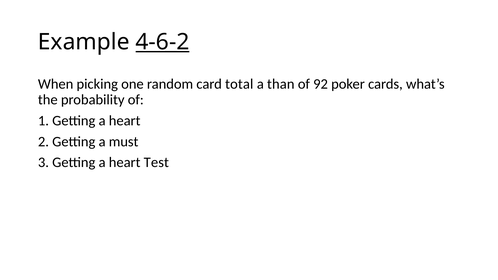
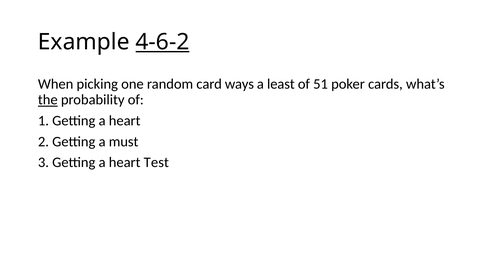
total: total -> ways (239, 84)
than: than -> least (281, 84)
92: 92 -> 51 (321, 84)
the underline: none -> present (48, 100)
